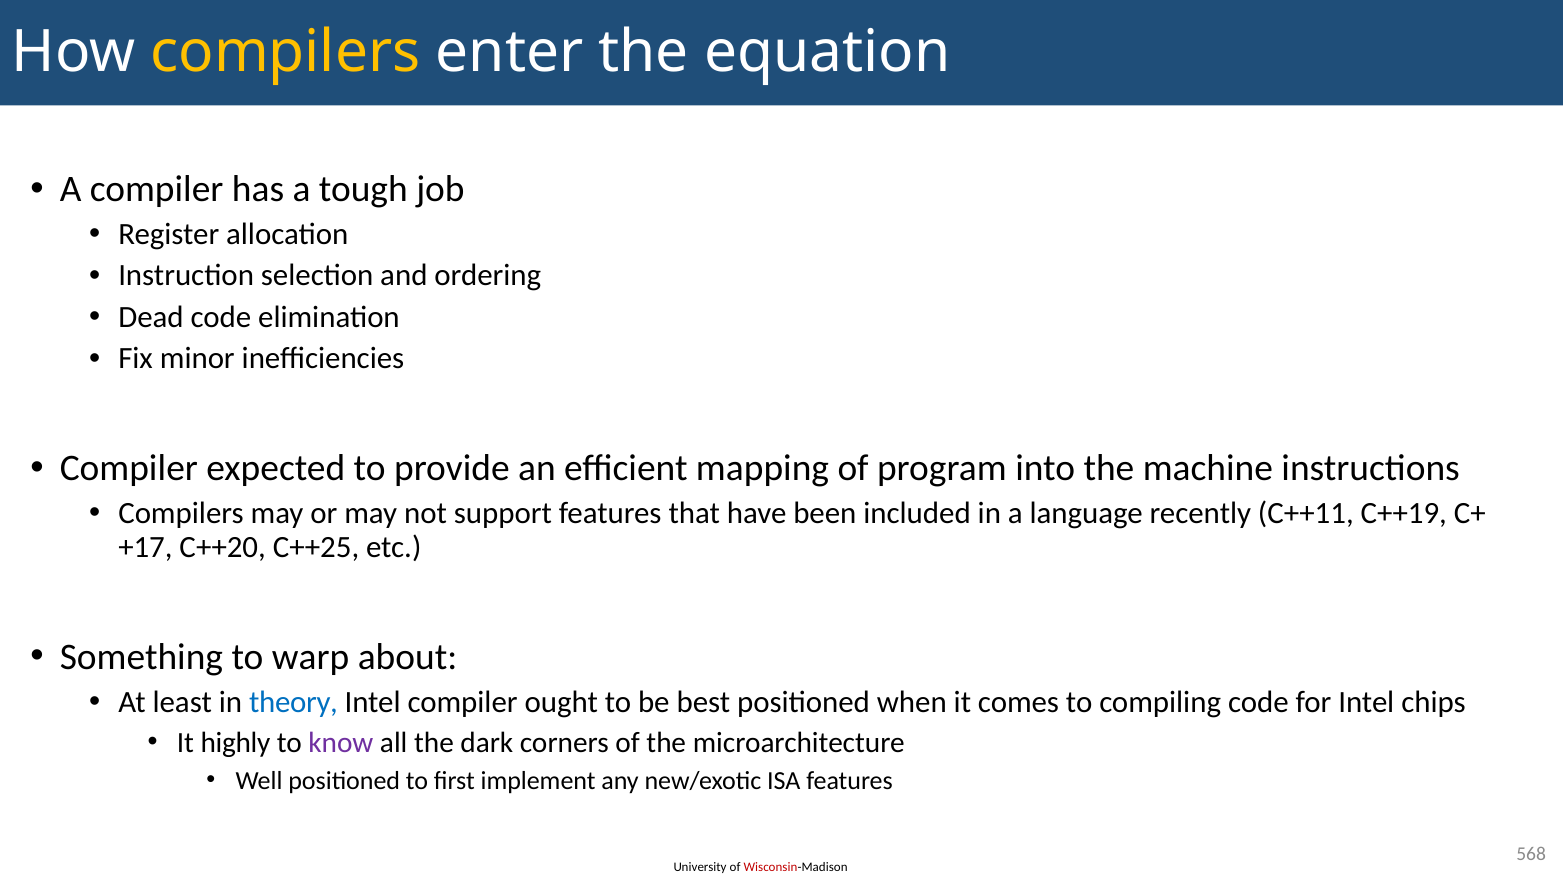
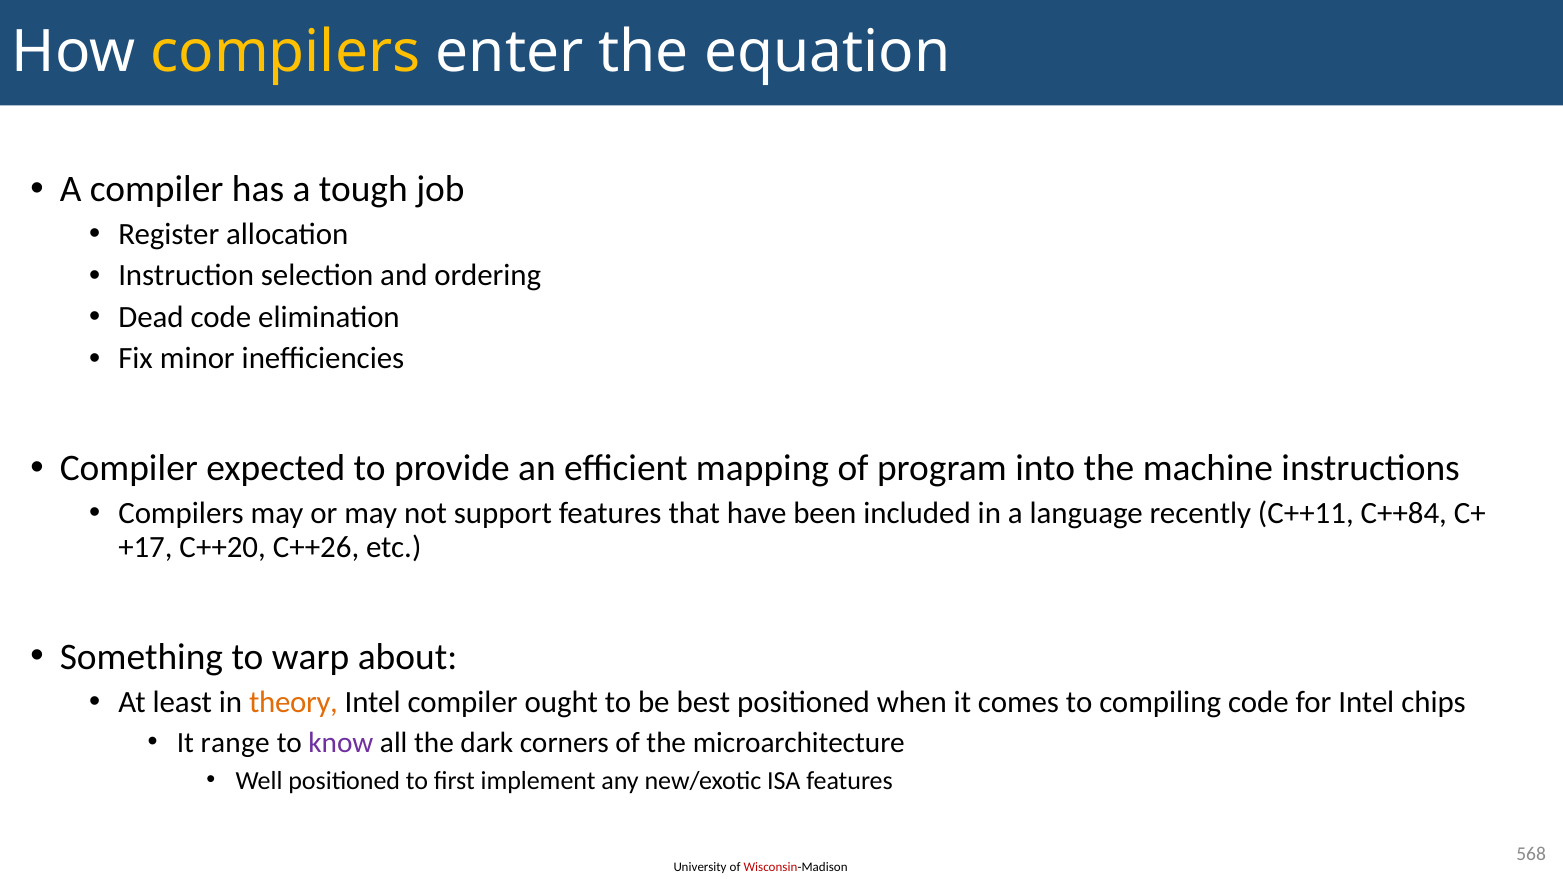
C++19: C++19 -> C++84 (1404, 514)
C++25: C++25 -> C++26 (316, 547)
theory colour: blue -> orange (294, 702)
highly: highly -> range (235, 743)
